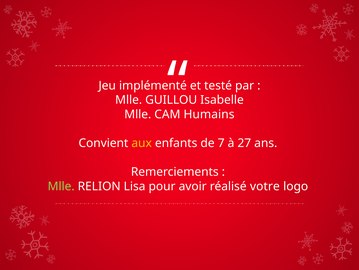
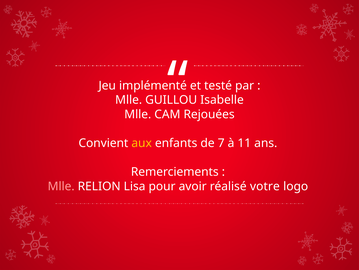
Humains: Humains -> Rejouées (209, 114)
27: 27 -> 11 (244, 143)
Mlle colour: light green -> pink (61, 186)
